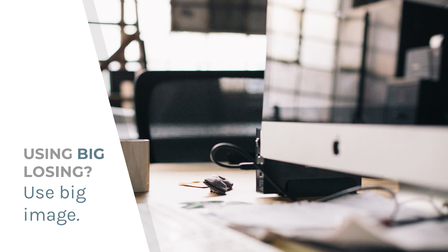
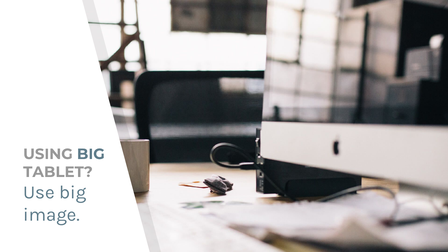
LOSING: LOSING -> TABLET (58, 172)
